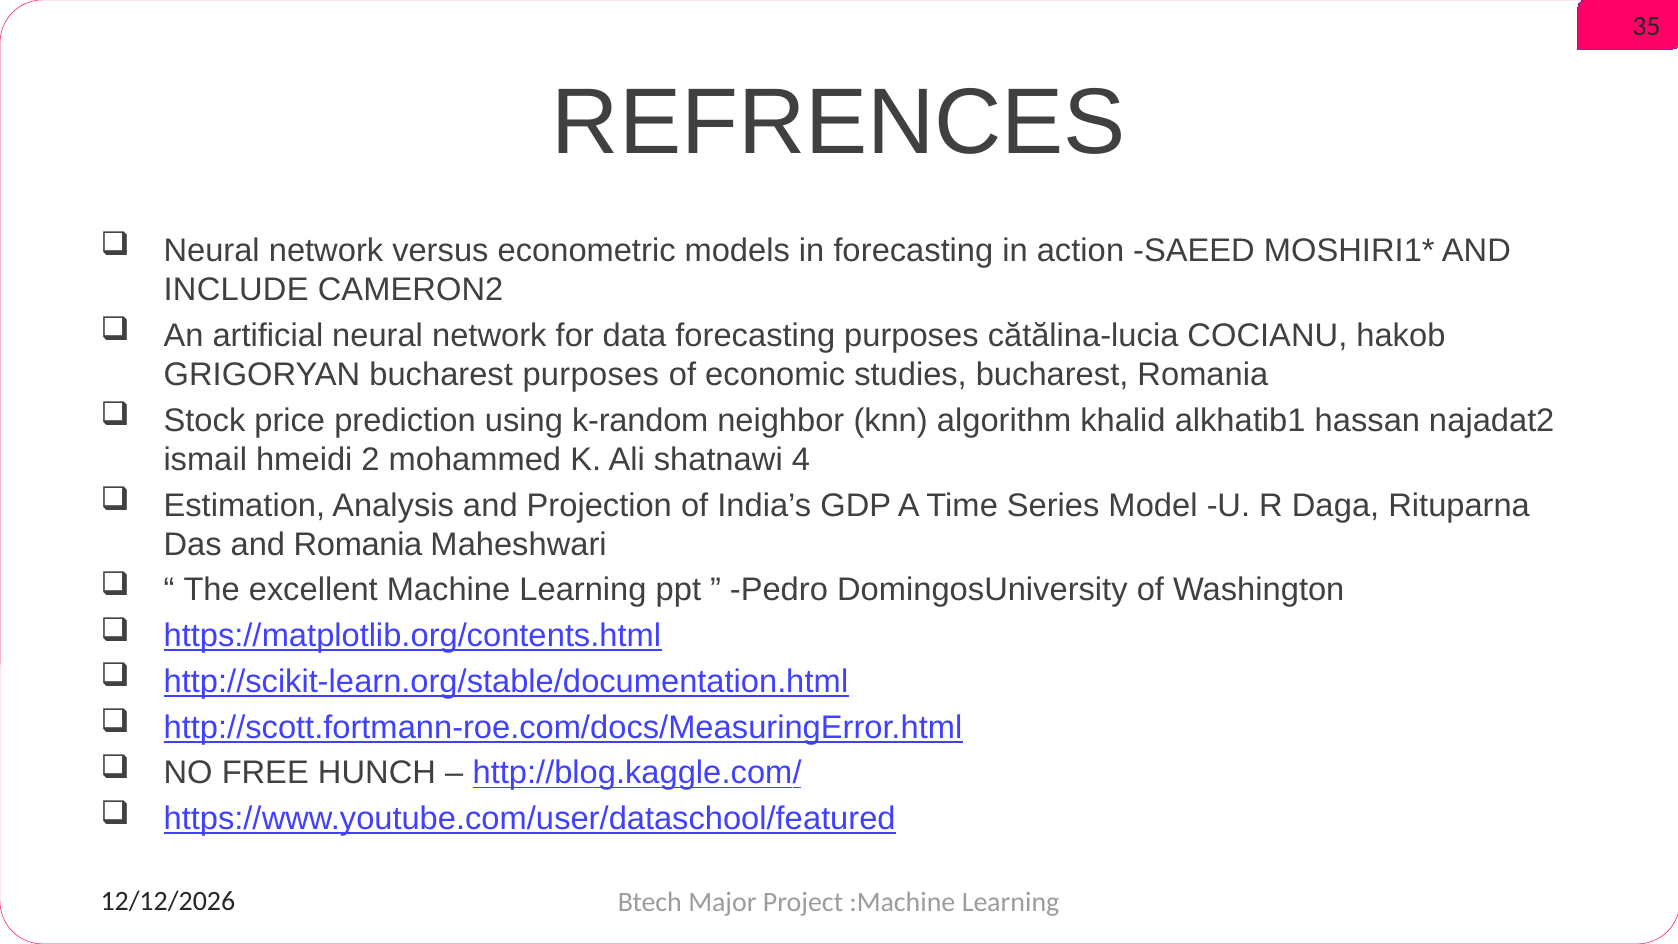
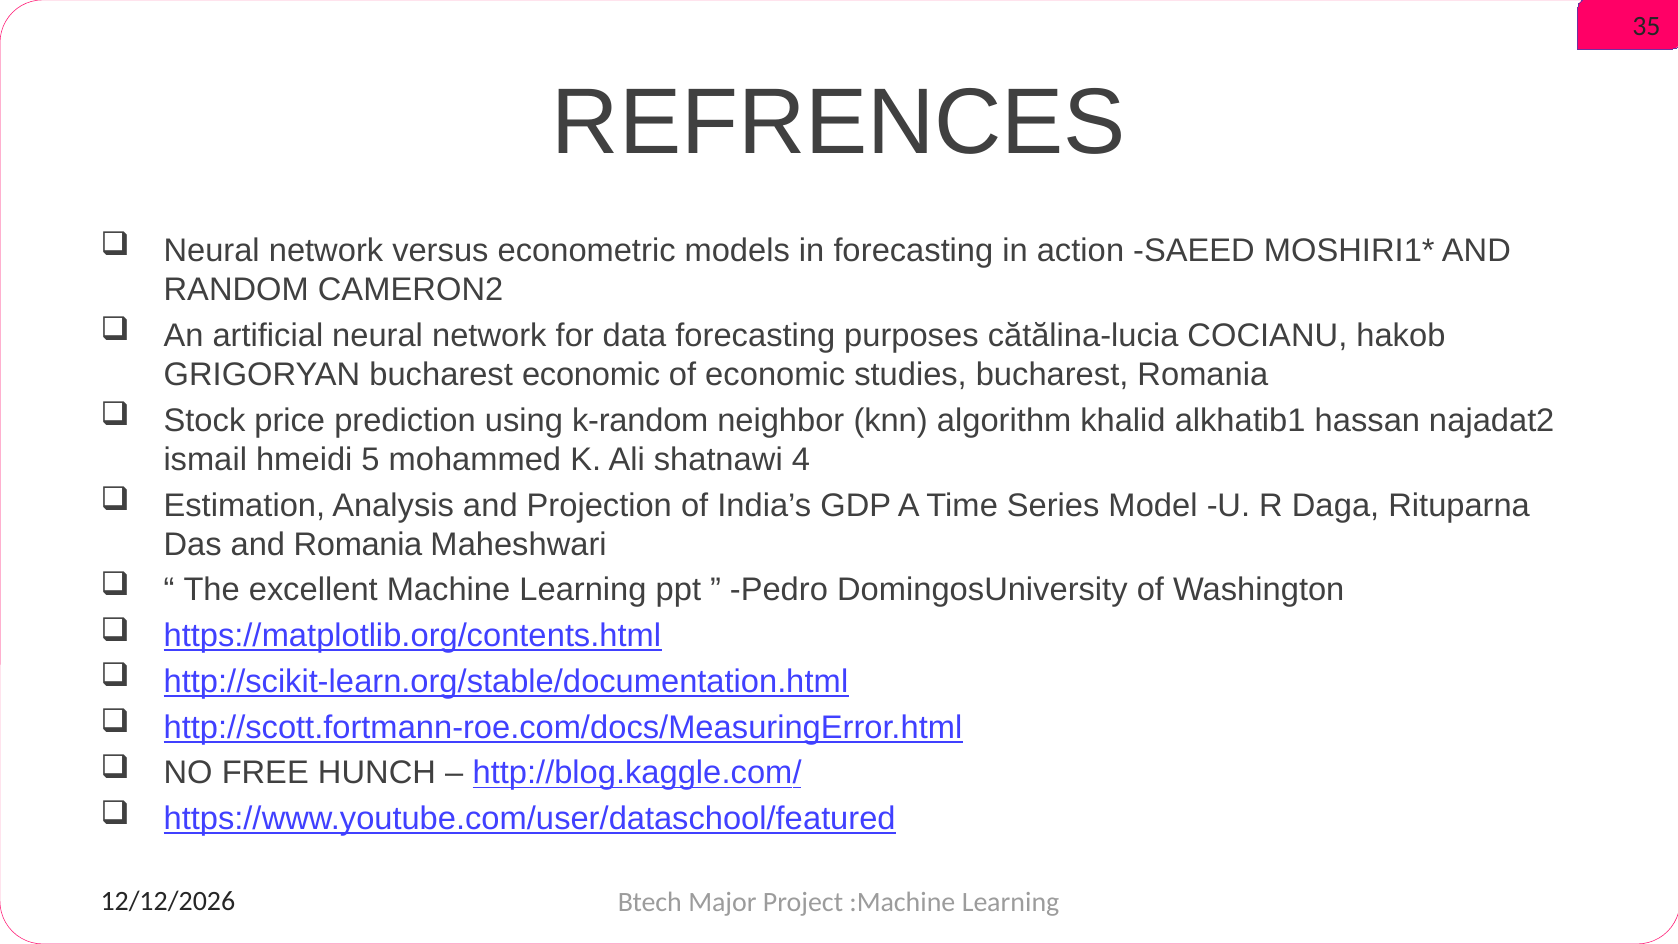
INCLUDE: INCLUDE -> RANDOM (236, 290)
bucharest purposes: purposes -> economic (591, 375)
2: 2 -> 5 (370, 459)
